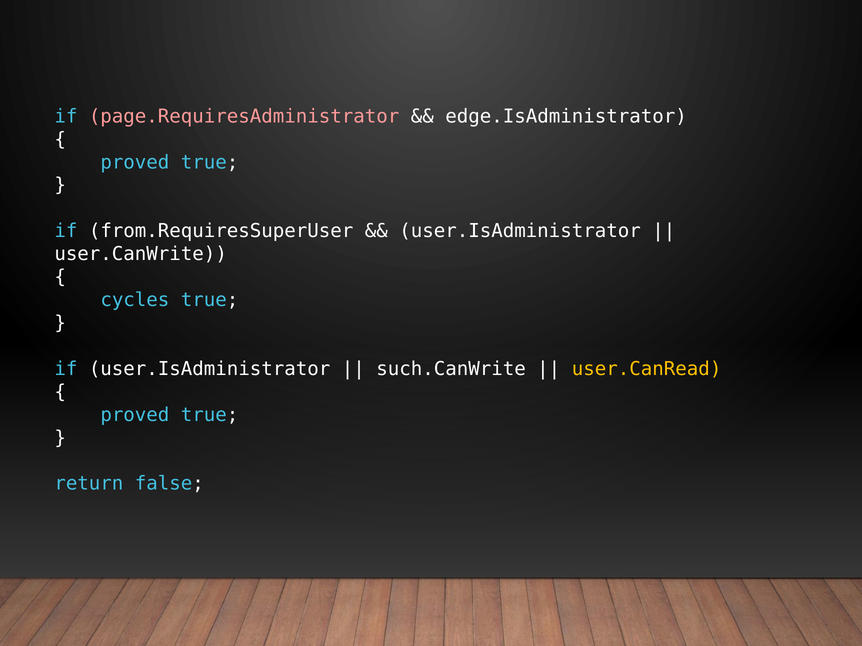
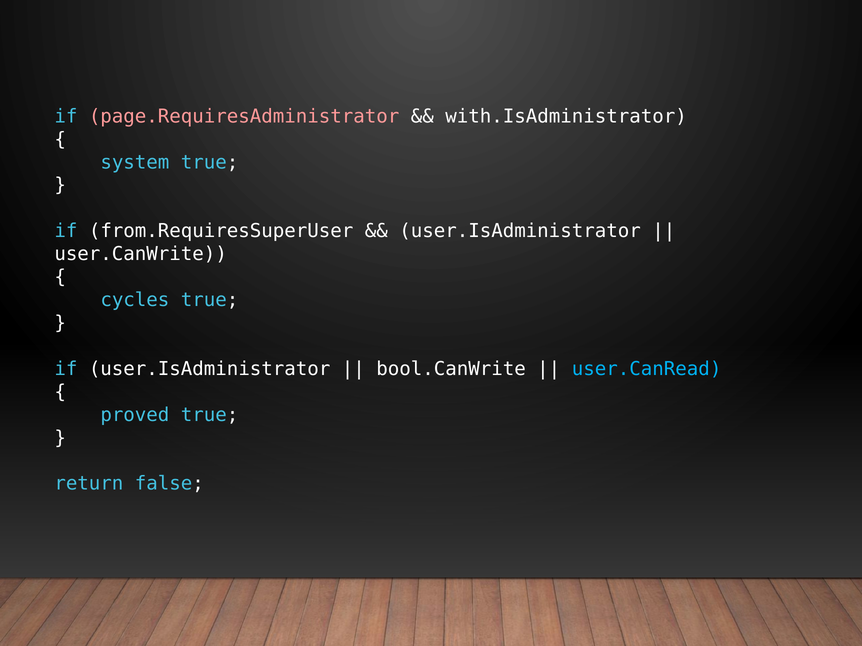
edge.IsAdministrator: edge.IsAdministrator -> with.IsAdministrator (566, 116)
proved: proved -> system (135, 162)
such.CanWrite: such.CanWrite -> bool.CanWrite (451, 369)
user.CanRead colour: yellow -> light blue (647, 369)
